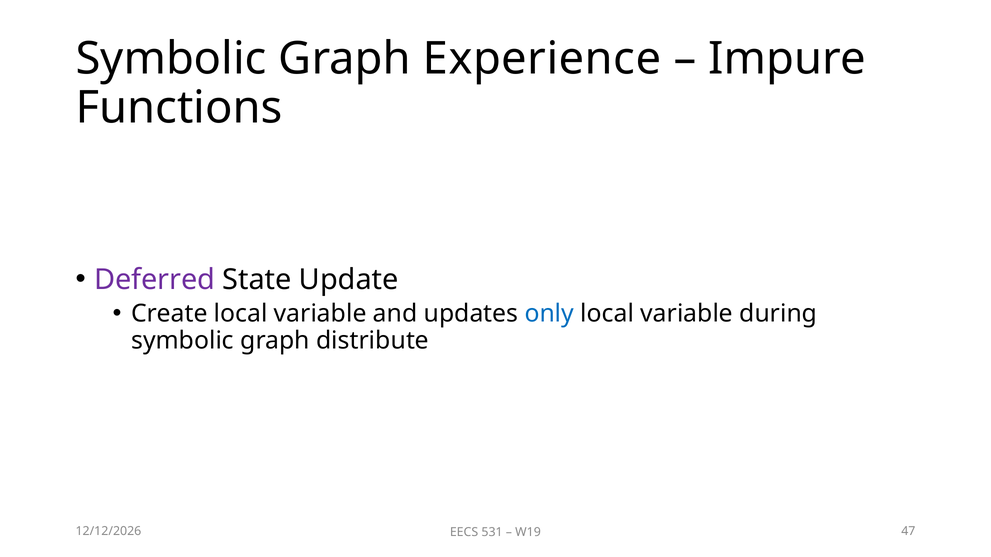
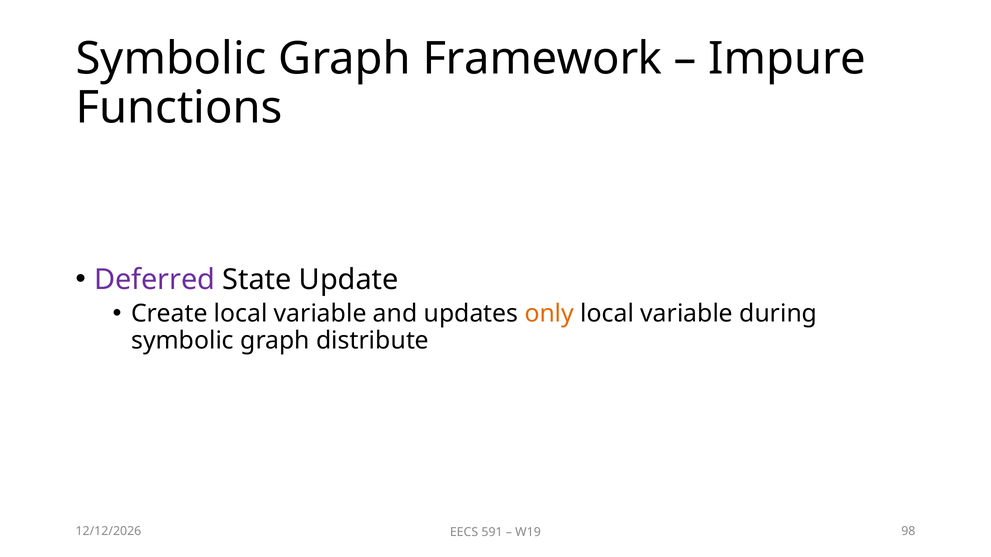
Experience: Experience -> Framework (542, 59)
only colour: blue -> orange (549, 314)
531: 531 -> 591 (492, 532)
47: 47 -> 98 (908, 531)
